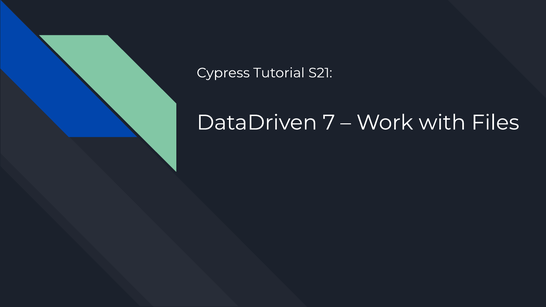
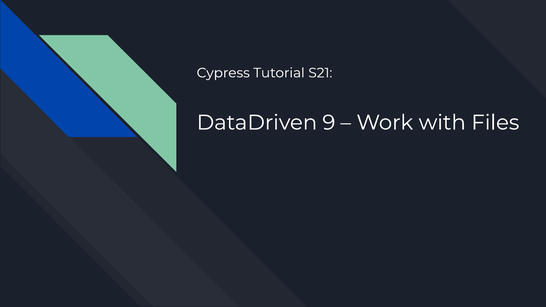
7: 7 -> 9 (329, 123)
